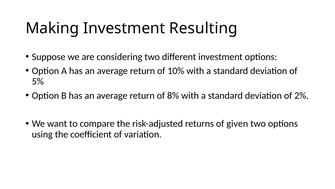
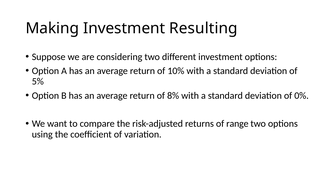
2%: 2% -> 0% (302, 95)
given: given -> range (237, 123)
